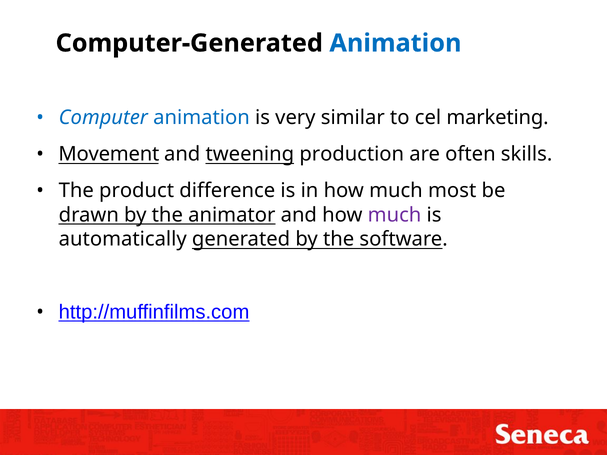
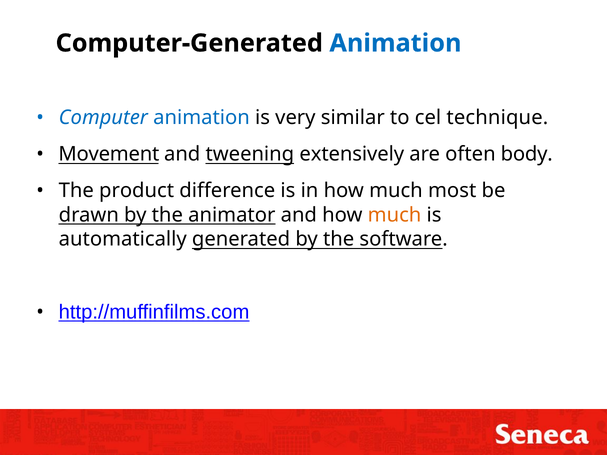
marketing: marketing -> technique (497, 118)
production: production -> extensively (352, 154)
skills: skills -> body (527, 154)
much colour: purple -> orange (395, 215)
